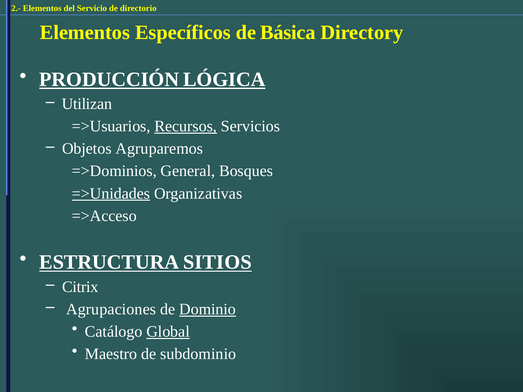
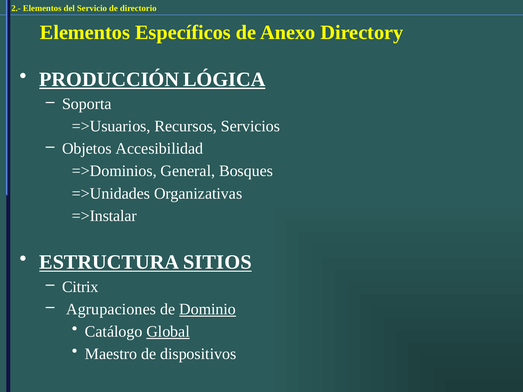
Básica: Básica -> Anexo (288, 33)
Utilizan: Utilizan -> Soporta (87, 104)
Recursos underline: present -> none (186, 126)
Agruparemos: Agruparemos -> Accesibilidad (159, 149)
=>Unidades underline: present -> none (111, 194)
=>Acceso: =>Acceso -> =>Instalar (104, 216)
subdominio: subdominio -> dispositivos (198, 354)
